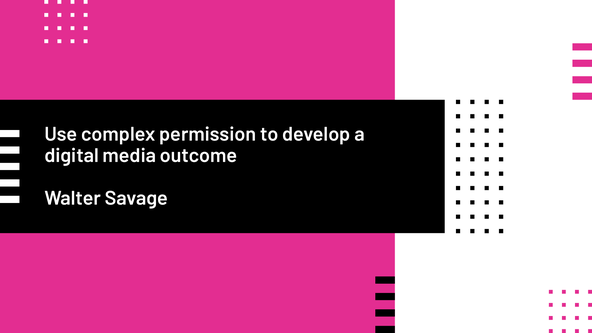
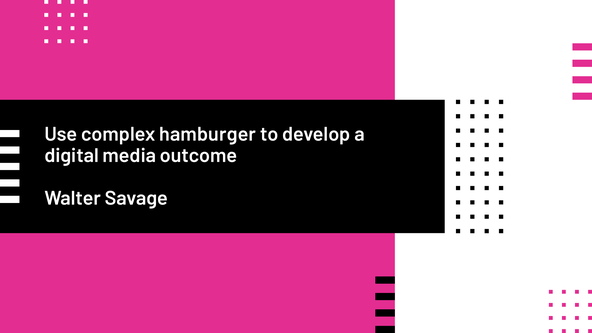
permission: permission -> hamburger (208, 134)
